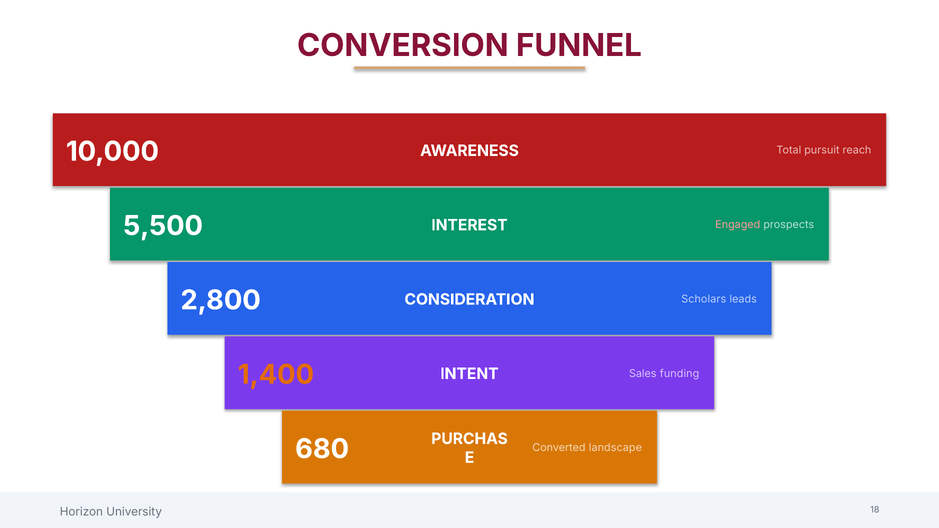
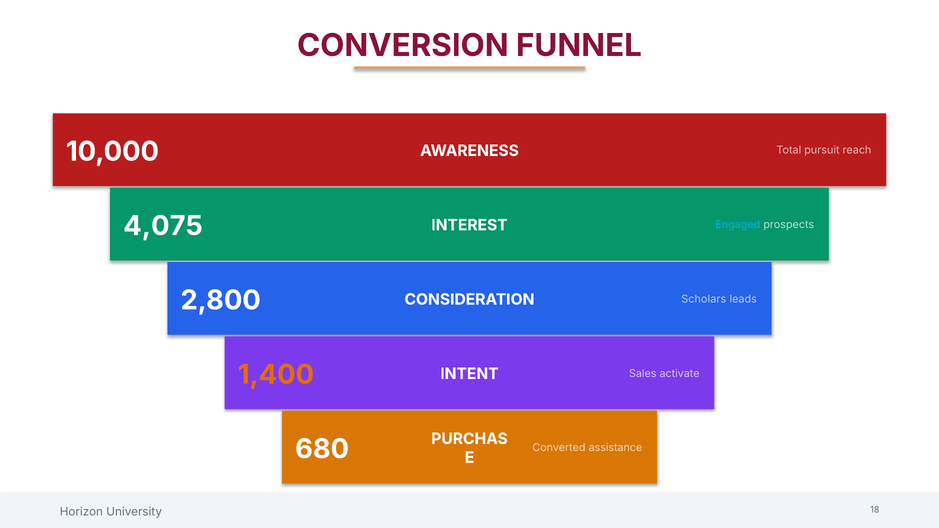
5,500: 5,500 -> 4,075 (163, 226)
Engaged colour: pink -> light blue (738, 225)
funding: funding -> activate (680, 374)
landscape: landscape -> assistance (615, 448)
